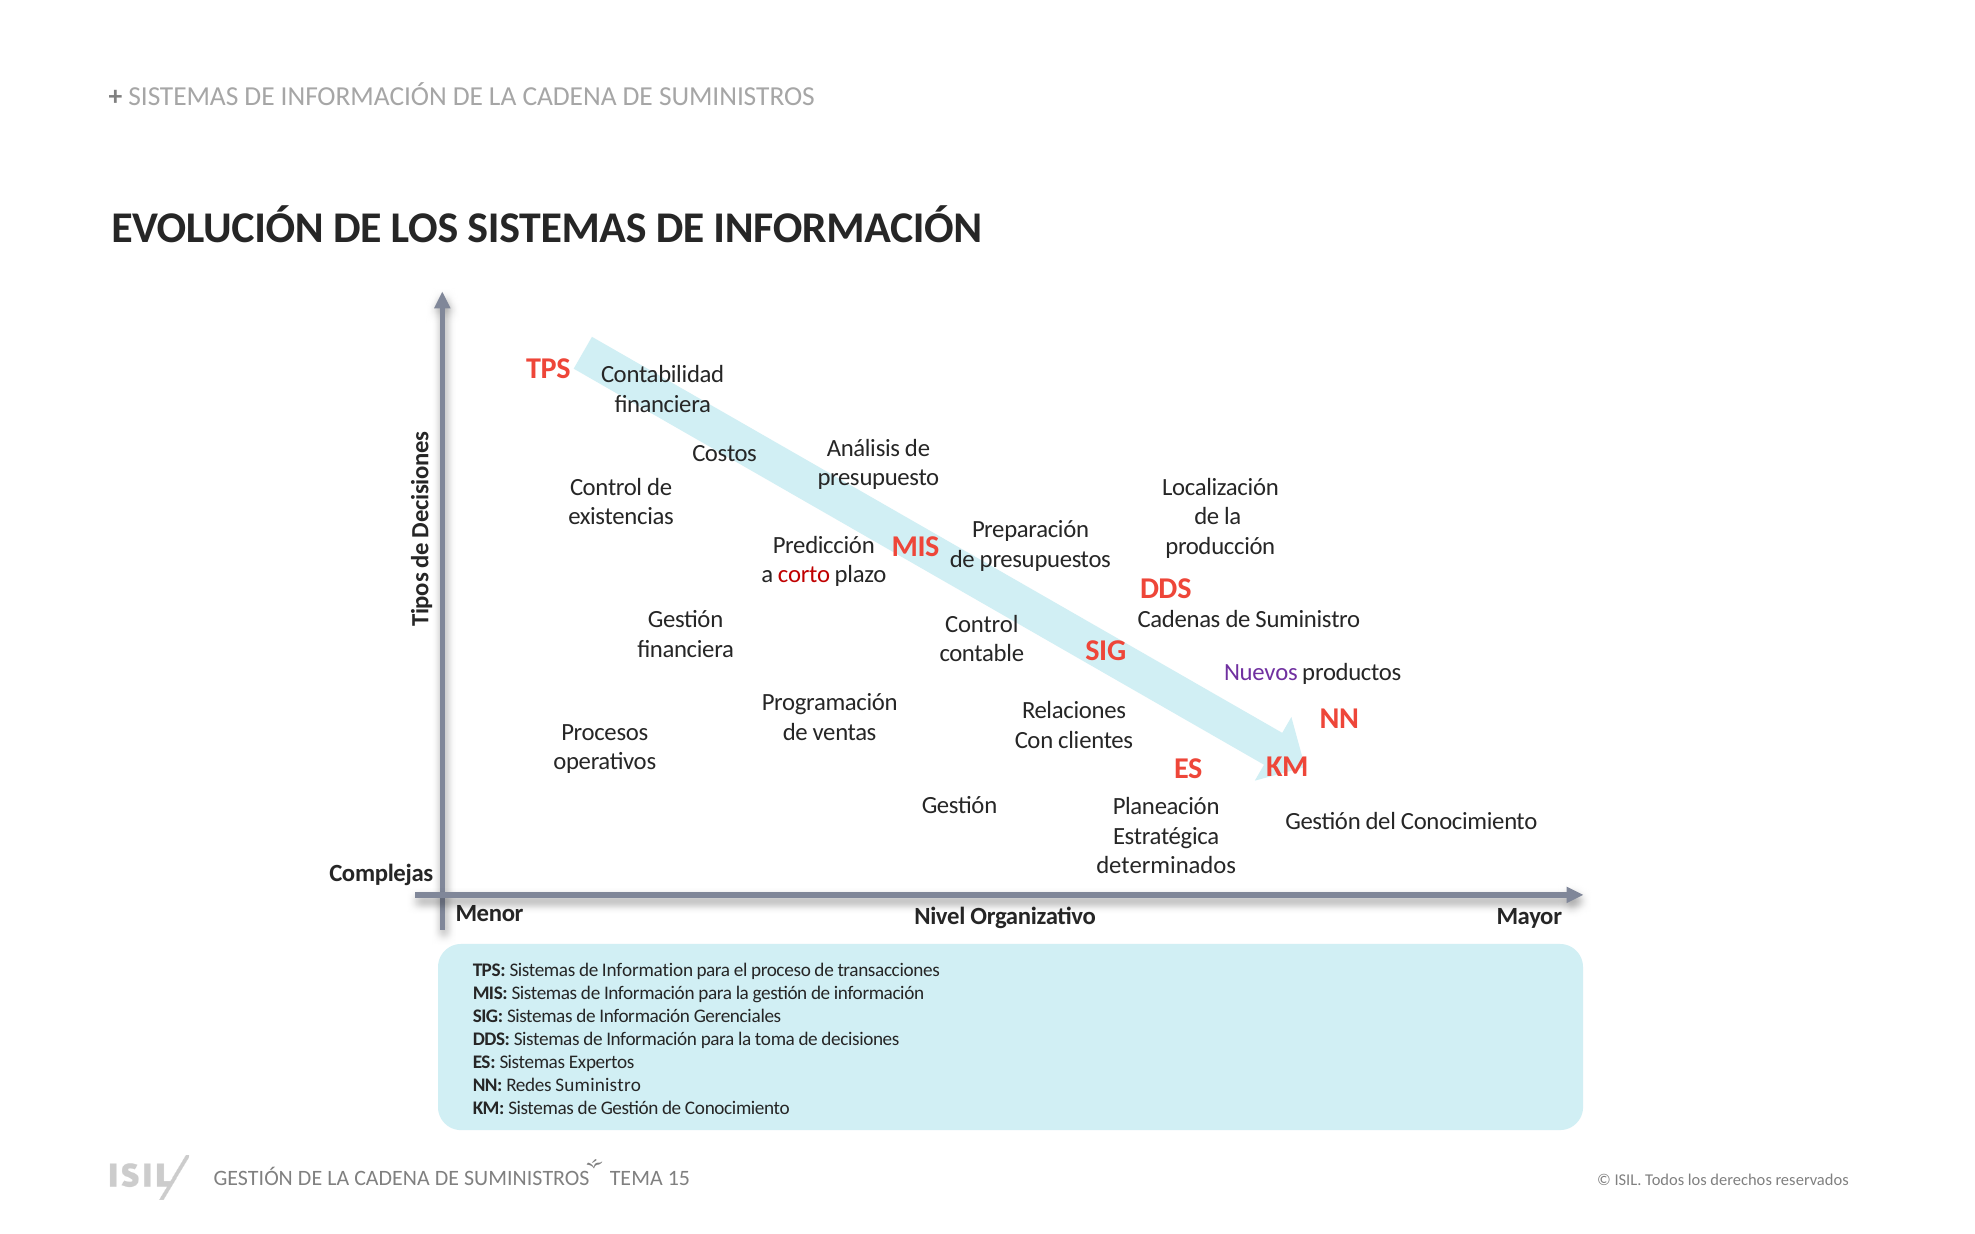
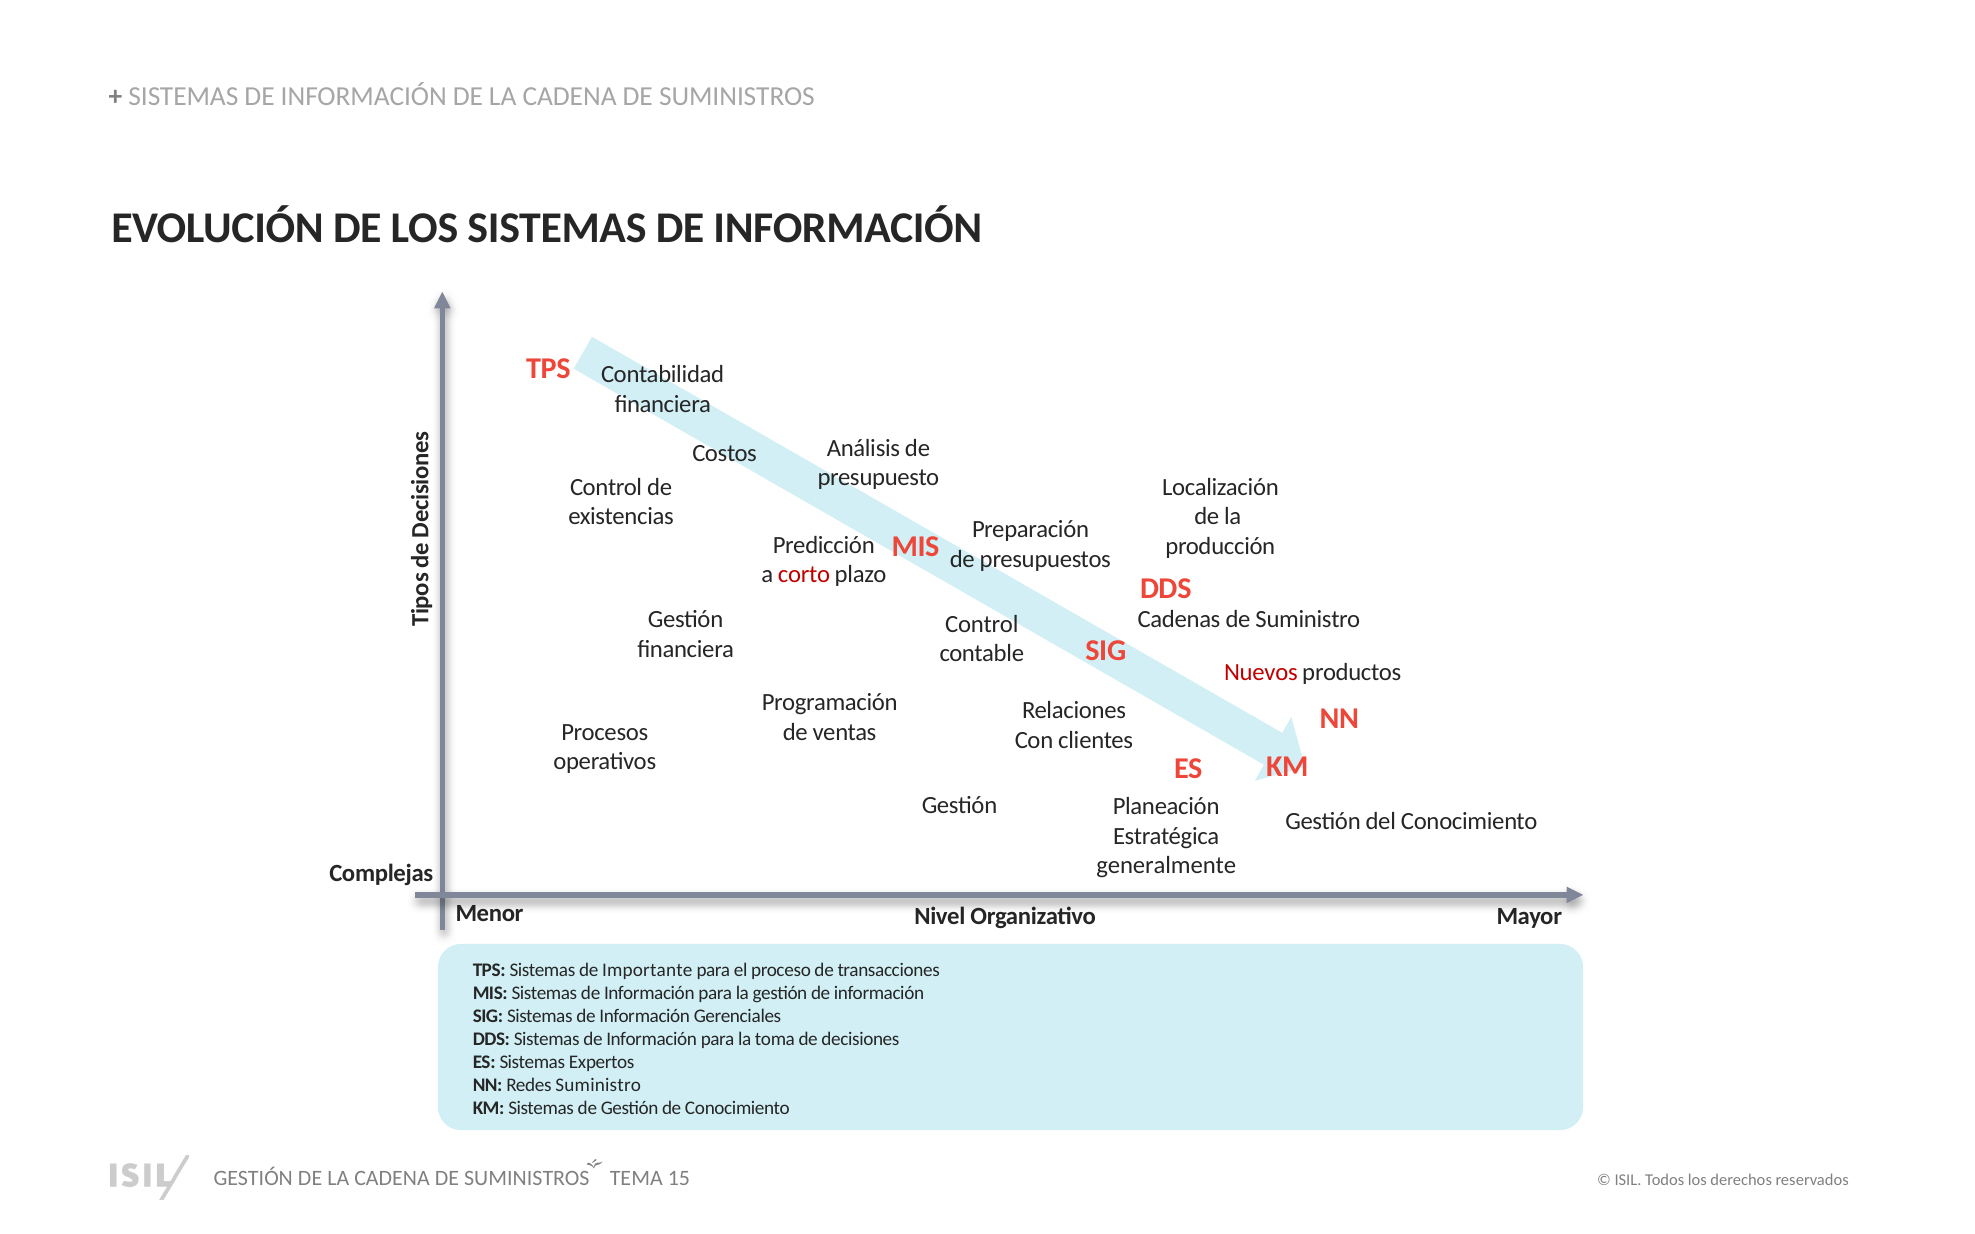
Nuevos colour: purple -> red (1261, 672)
determinados: determinados -> generalmente (1166, 866)
Information: Information -> Importante (647, 970)
